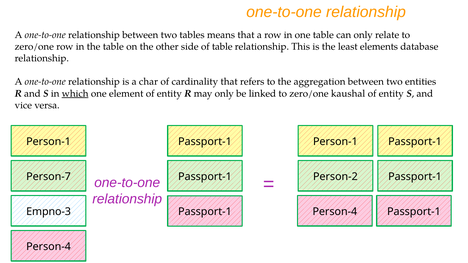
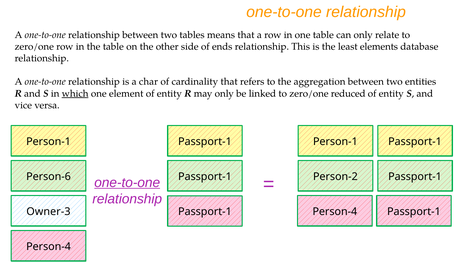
of table: table -> ends (222, 47)
kaushal: kaushal -> reduced (348, 94)
Person-7: Person-7 -> Person-6 (49, 177)
one-to-one underline: none -> present (127, 183)
Empno-3: Empno-3 -> Owner-3 (48, 212)
